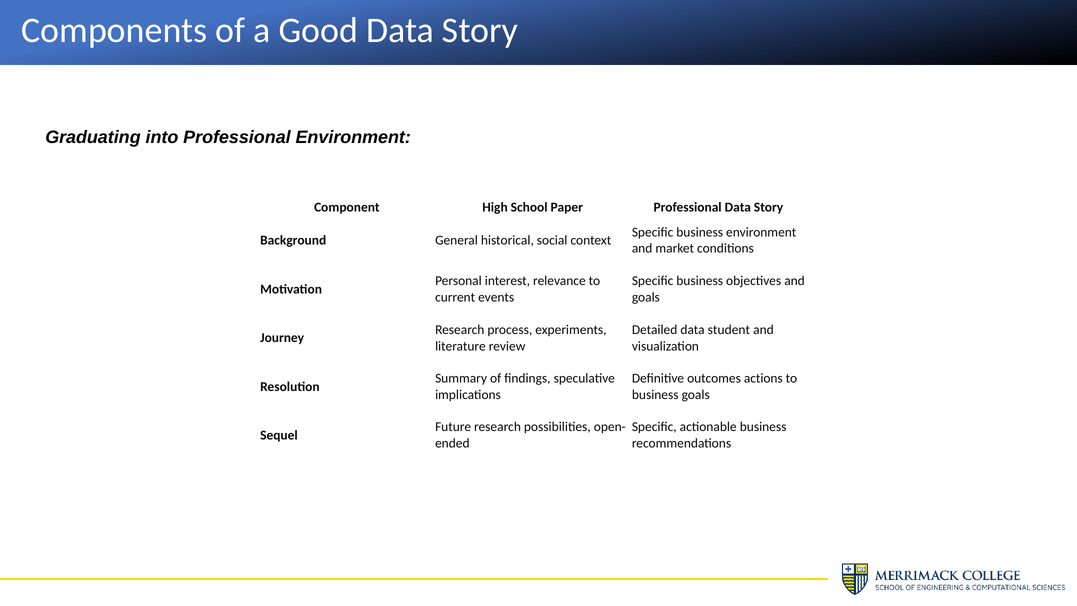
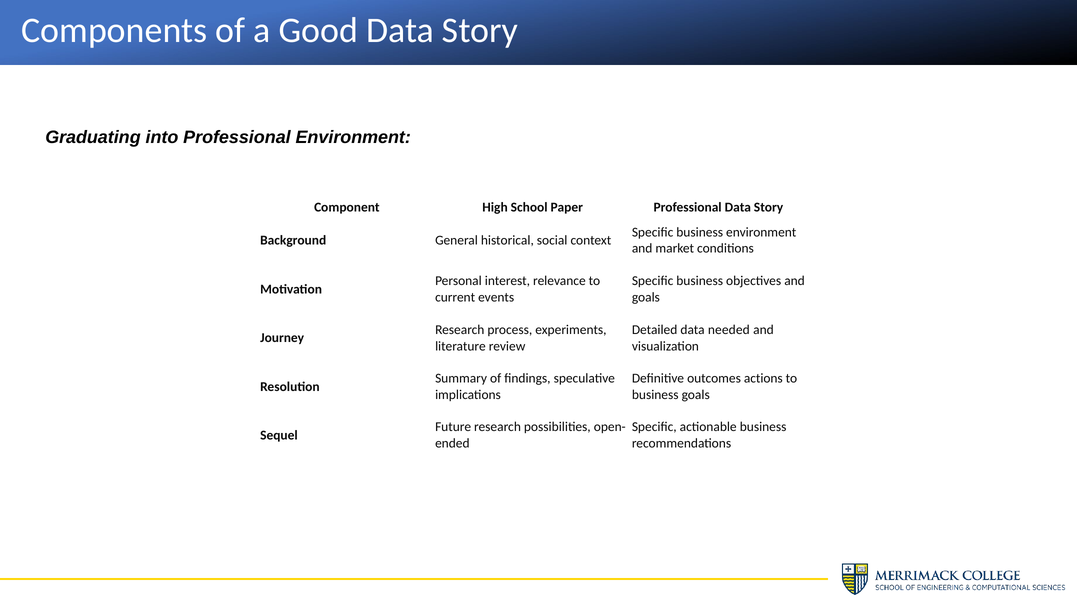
student: student -> needed (729, 330)
